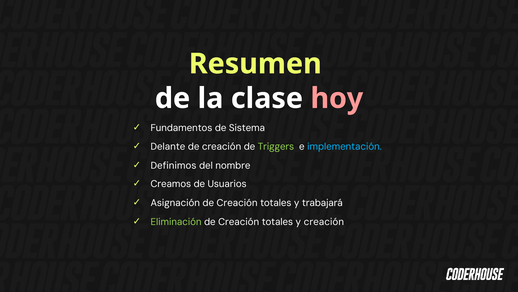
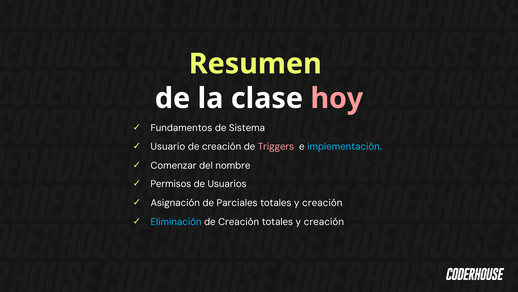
Delante: Delante -> Usuario (168, 146)
Triggers colour: light green -> pink (276, 146)
Definimos: Definimos -> Comenzar (174, 165)
Creamos: Creamos -> Permisos (171, 184)
Asignación de Creación: Creación -> Parciales (237, 203)
trabajará: trabajará -> creación (322, 203)
Eliminación colour: light green -> light blue (176, 221)
